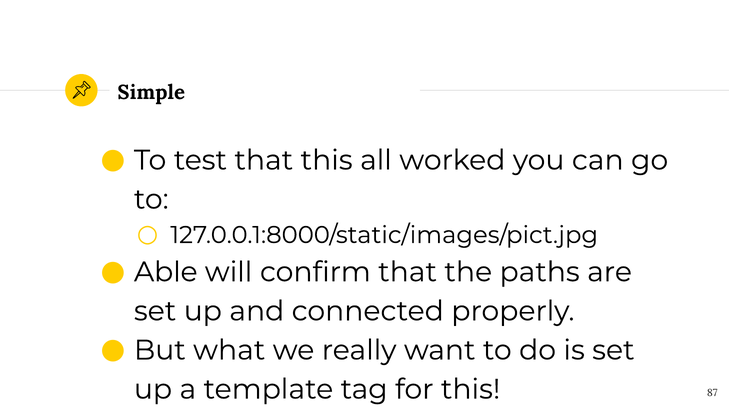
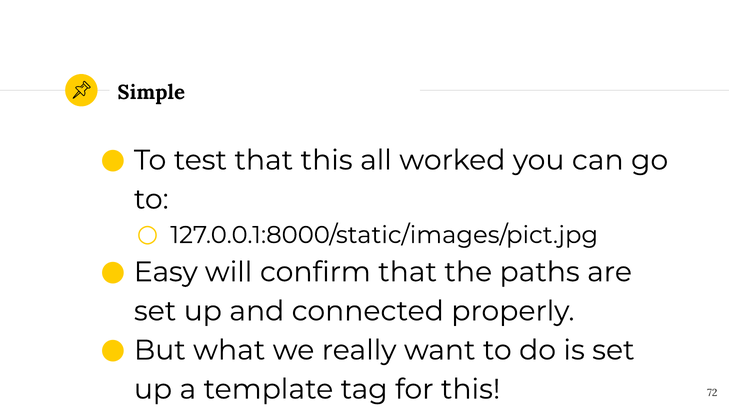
Able: Able -> Easy (166, 272)
87: 87 -> 72 (712, 393)
